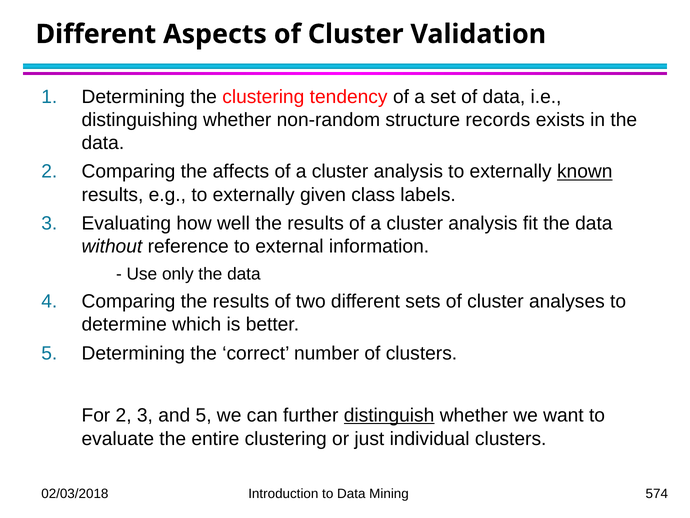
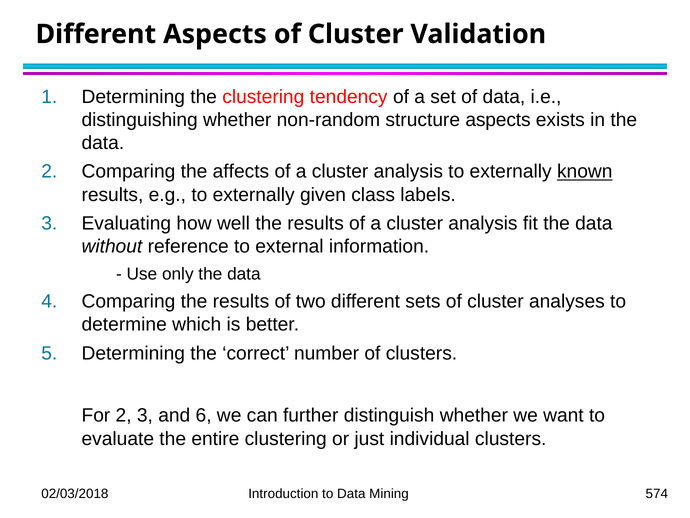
structure records: records -> aspects (498, 120)
and 5: 5 -> 6 (204, 415)
distinguish underline: present -> none (389, 415)
